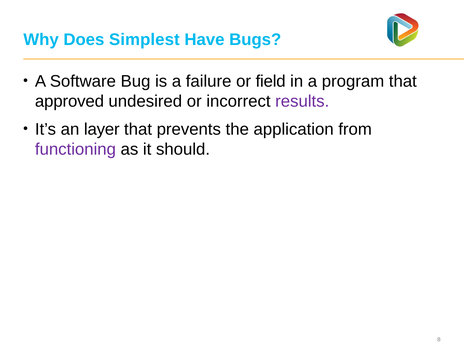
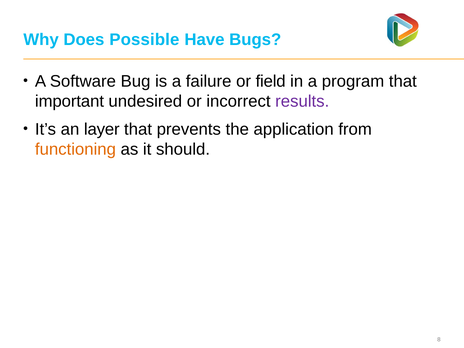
Simplest: Simplest -> Possible (144, 40)
approved: approved -> important (69, 101)
functioning colour: purple -> orange (75, 149)
